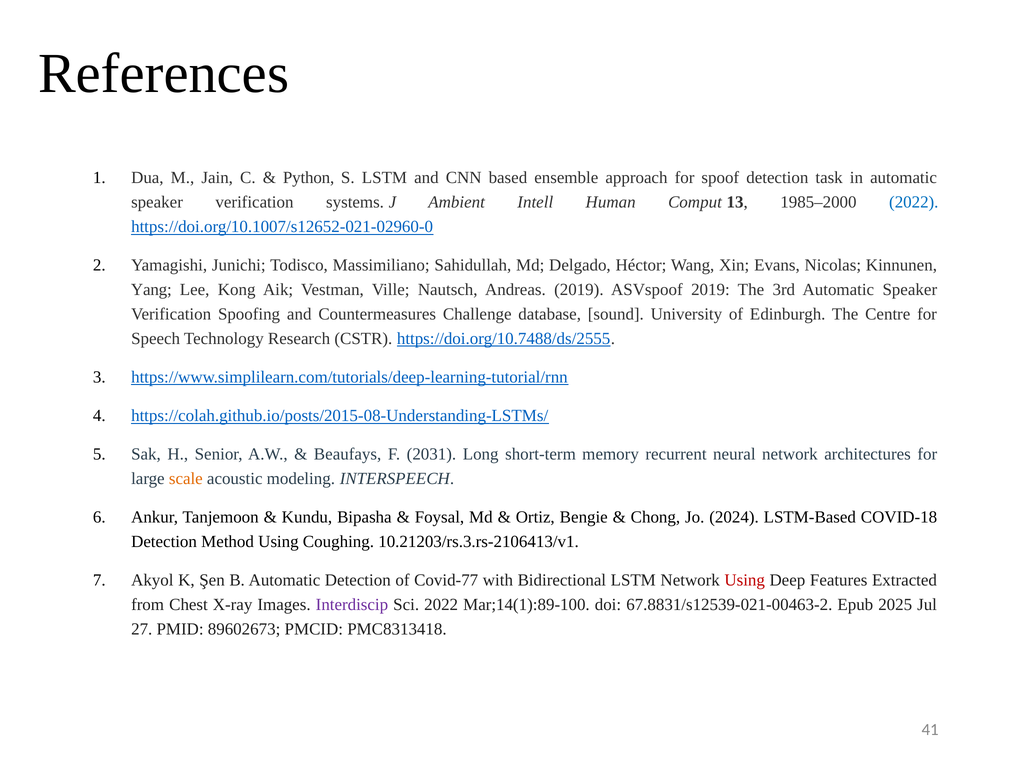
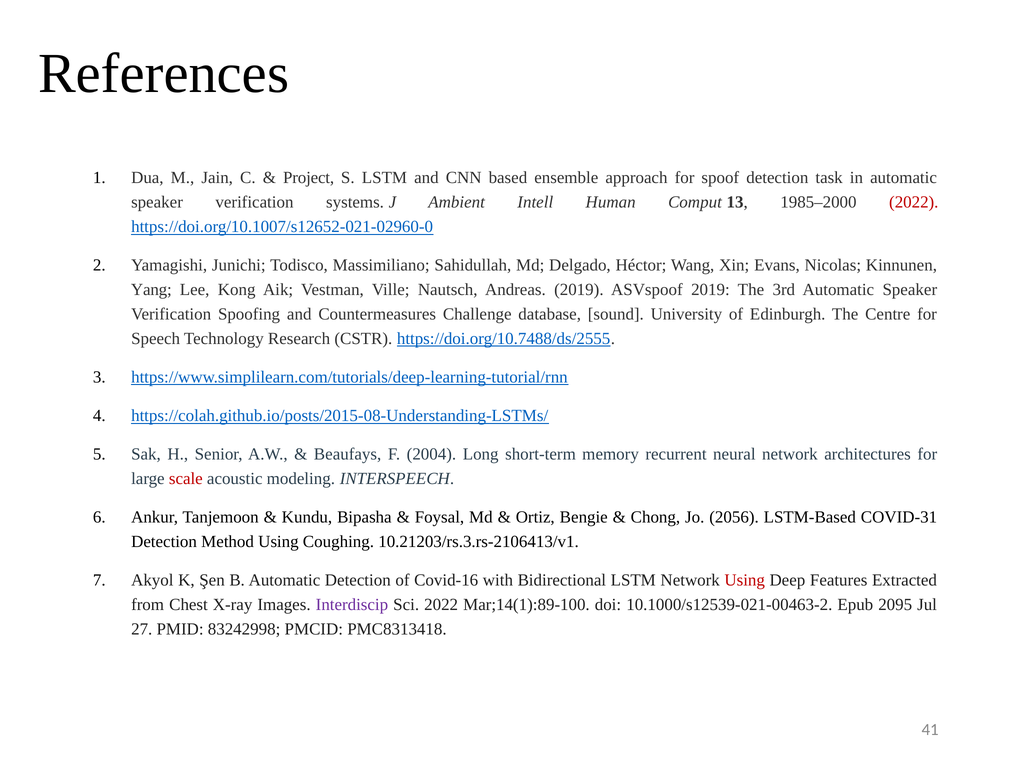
Python: Python -> Project (309, 178)
2022 colour: blue -> red (914, 202)
2031: 2031 -> 2004 (431, 454)
scale colour: orange -> red (186, 479)
2024: 2024 -> 2056 (734, 517)
COVID-18: COVID-18 -> COVID-31 (899, 517)
Covid-77: Covid-77 -> Covid-16 (446, 581)
67.8831/s12539-021-00463-2: 67.8831/s12539-021-00463-2 -> 10.1000/s12539-021-00463-2 (729, 605)
2025: 2025 -> 2095 (895, 605)
89602673: 89602673 -> 83242998 (244, 629)
